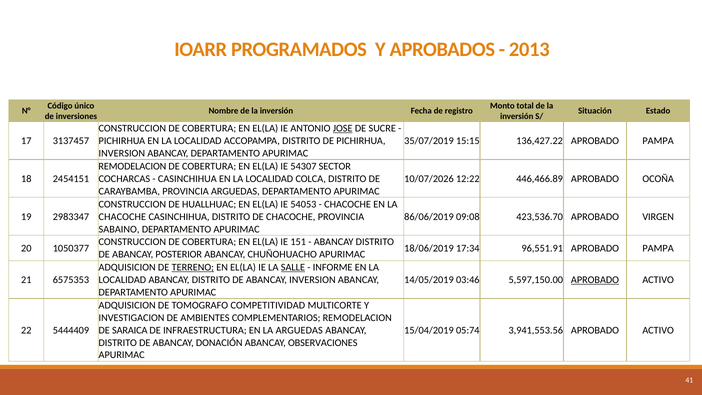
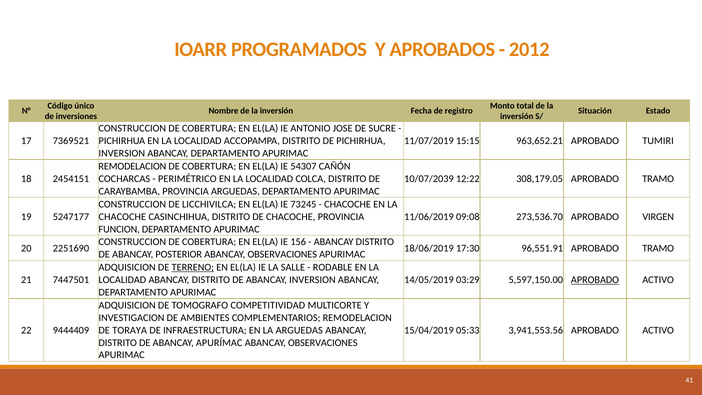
2013: 2013 -> 2012 (529, 50)
JOSE underline: present -> none (343, 128)
3137457: 3137457 -> 7369521 (71, 141)
35/07/2019: 35/07/2019 -> 11/07/2019 (429, 141)
136,427.22: 136,427.22 -> 963,652.21 (540, 141)
PAMPA: PAMPA -> TUMIRI (658, 141)
SECTOR: SECTOR -> CAÑÓN (335, 166)
CASINCHIHUA: CASINCHIHUA -> PERIMÉTRICO (187, 179)
10/07/2026: 10/07/2026 -> 10/07/2039 (429, 179)
446,466.89: 446,466.89 -> 308,179.05 (540, 179)
OCOÑA: OCOÑA -> TRAMO (658, 179)
HUALLHUAC: HUALLHUAC -> LICCHIVILCA (209, 204)
54053: 54053 -> 73245 (303, 204)
2983347: 2983347 -> 5247177 (71, 217)
86/06/2019: 86/06/2019 -> 11/06/2019 (429, 217)
423,536.70: 423,536.70 -> 273,536.70 (540, 217)
SABAINO: SABAINO -> FUNCION (119, 229)
151: 151 -> 156 (298, 242)
1050377: 1050377 -> 2251690 (71, 248)
17:34: 17:34 -> 17:30 (468, 248)
96,551.91 APROBADO PAMPA: PAMPA -> TRAMO (658, 248)
CHUÑOHUACHO: CHUÑOHUACHO -> OBSERVACIONES (282, 254)
SALLE underline: present -> none (293, 267)
INFORME: INFORME -> RODABLE (333, 267)
6575353: 6575353 -> 7447501 (71, 280)
03:46: 03:46 -> 03:29 (468, 280)
5444409: 5444409 -> 9444409 (71, 330)
SARAICA: SARAICA -> TORAYA (130, 330)
05:74: 05:74 -> 05:33 (468, 330)
DONACIÓN: DONACIÓN -> APURÍMAC (219, 343)
